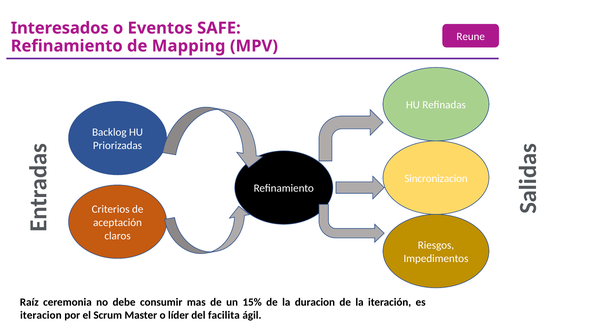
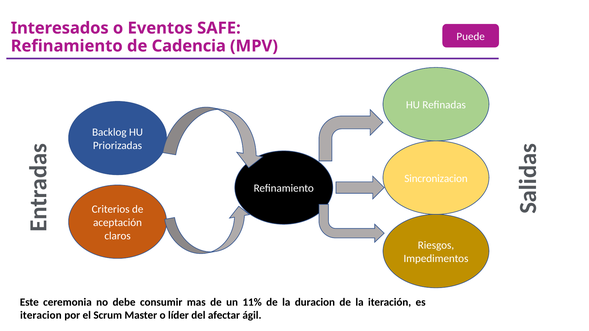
Reune: Reune -> Puede (471, 36)
Mapping: Mapping -> Cadencia (189, 46)
Raíz: Raíz -> Este (29, 302)
15%: 15% -> 11% (252, 302)
facilita: facilita -> afectar (224, 316)
